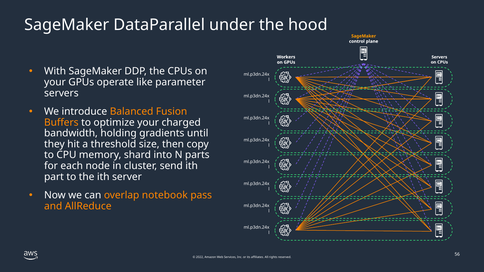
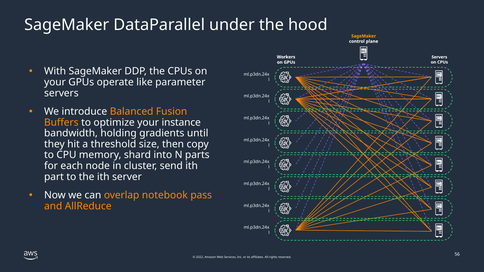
charged: charged -> instance (181, 122)
